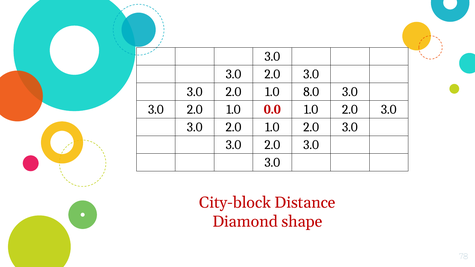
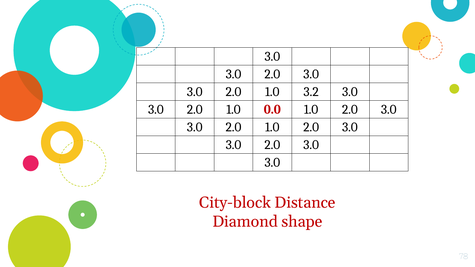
8.0: 8.0 -> 3.2 (311, 92)
